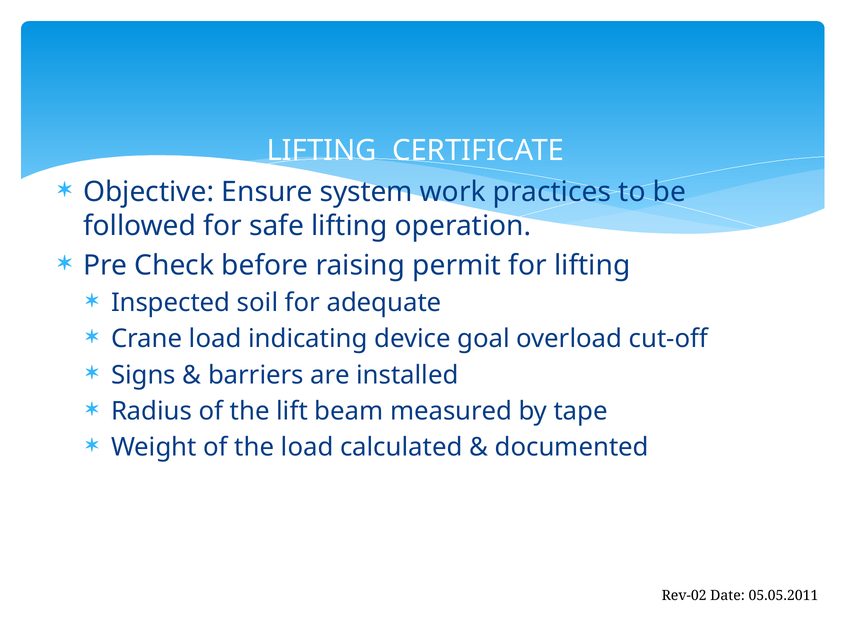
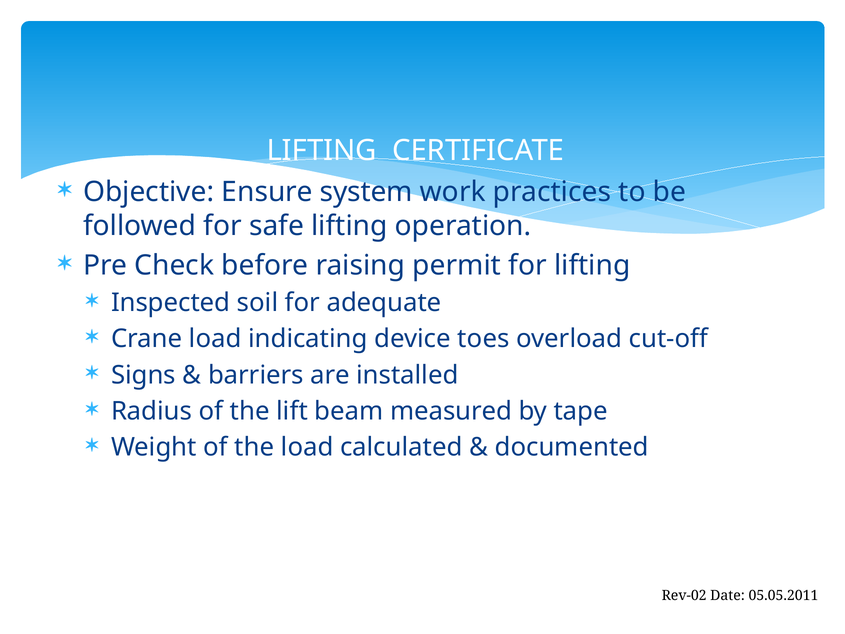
goal: goal -> toes (483, 339)
